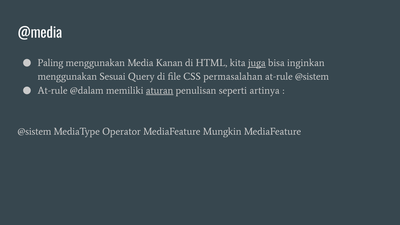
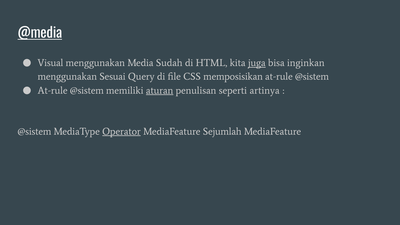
@media underline: none -> present (40, 33)
Paling: Paling -> Visual (50, 63)
Kanan: Kanan -> Sudah (169, 63)
permasalahan: permasalahan -> memposisikan (233, 77)
@dalam: @dalam -> @sistem (87, 90)
Operator underline: none -> present (121, 131)
Mungkin: Mungkin -> Sejumlah (222, 131)
